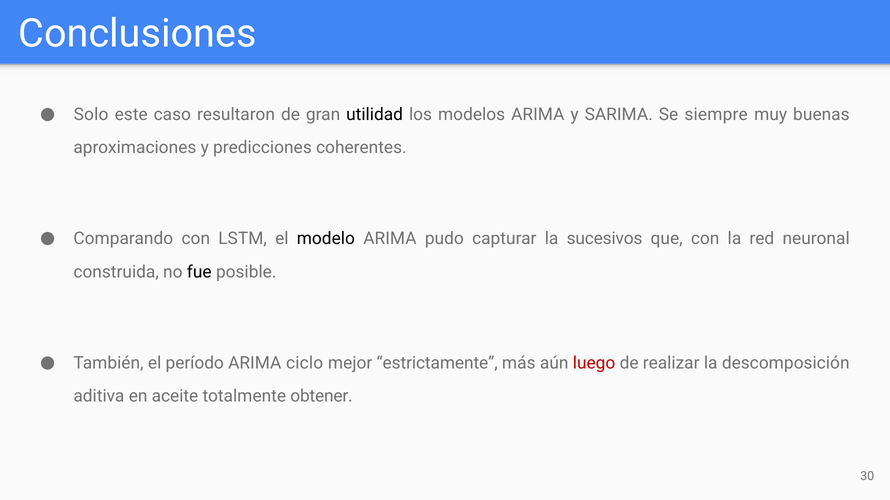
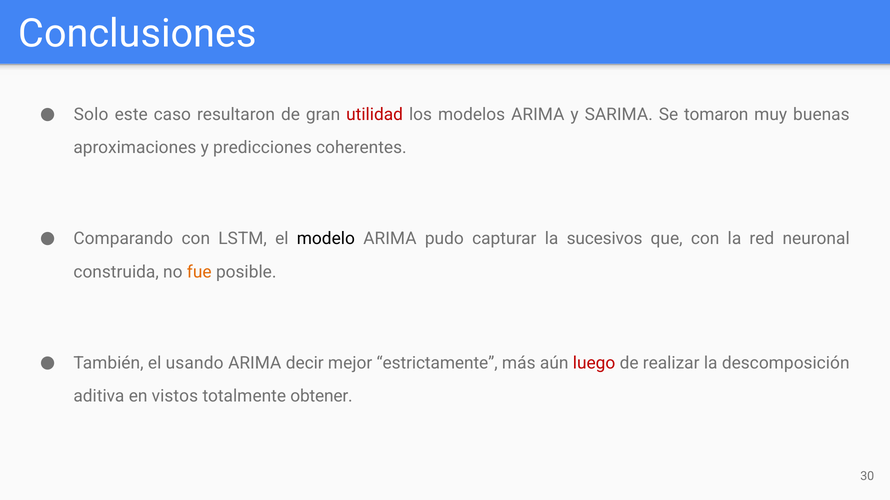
utilidad colour: black -> red (375, 115)
siempre: siempre -> tomaron (716, 115)
fue colour: black -> orange (199, 272)
período: período -> usando (195, 363)
ciclo: ciclo -> decir (305, 363)
aceite: aceite -> vistos (175, 397)
